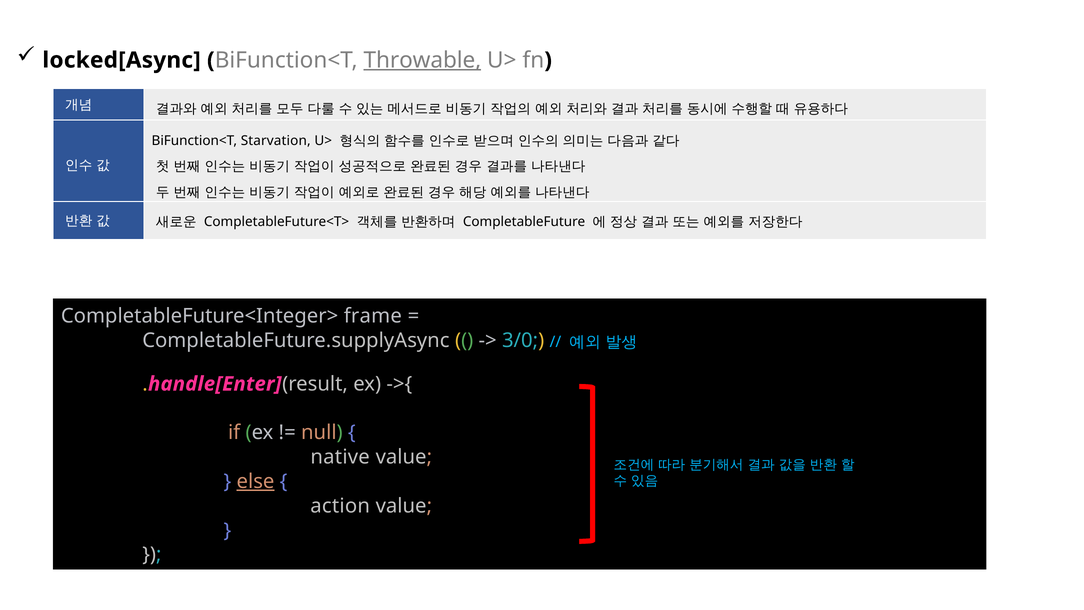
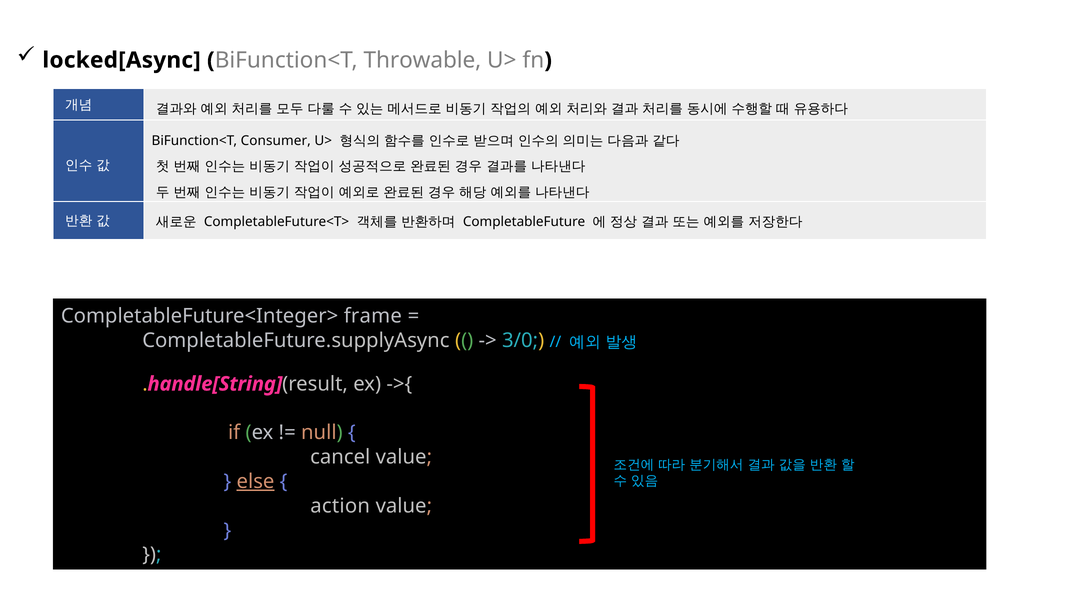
Throwable underline: present -> none (422, 60)
Starvation: Starvation -> Consumer (276, 141)
handle[Enter: handle[Enter -> handle[String (215, 384)
native: native -> cancel (340, 457)
